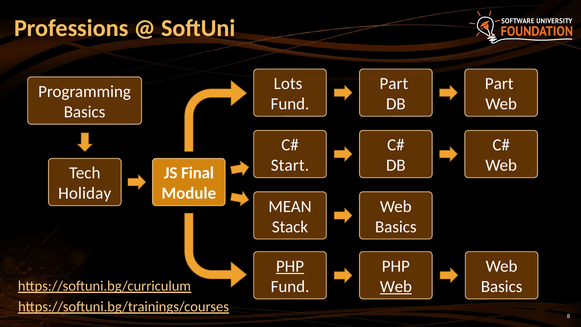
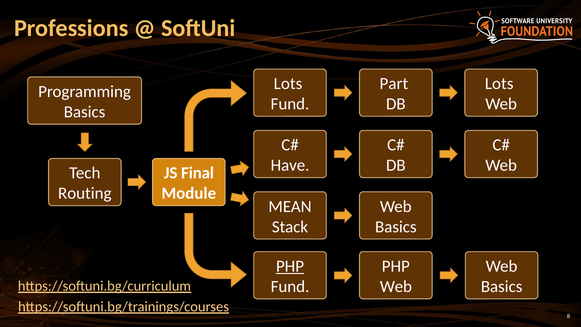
Part: Part -> Lots (499, 84)
Start: Start -> Have (290, 165)
Holiday: Holiday -> Routing (85, 193)
Web underline: present -> none (396, 287)
